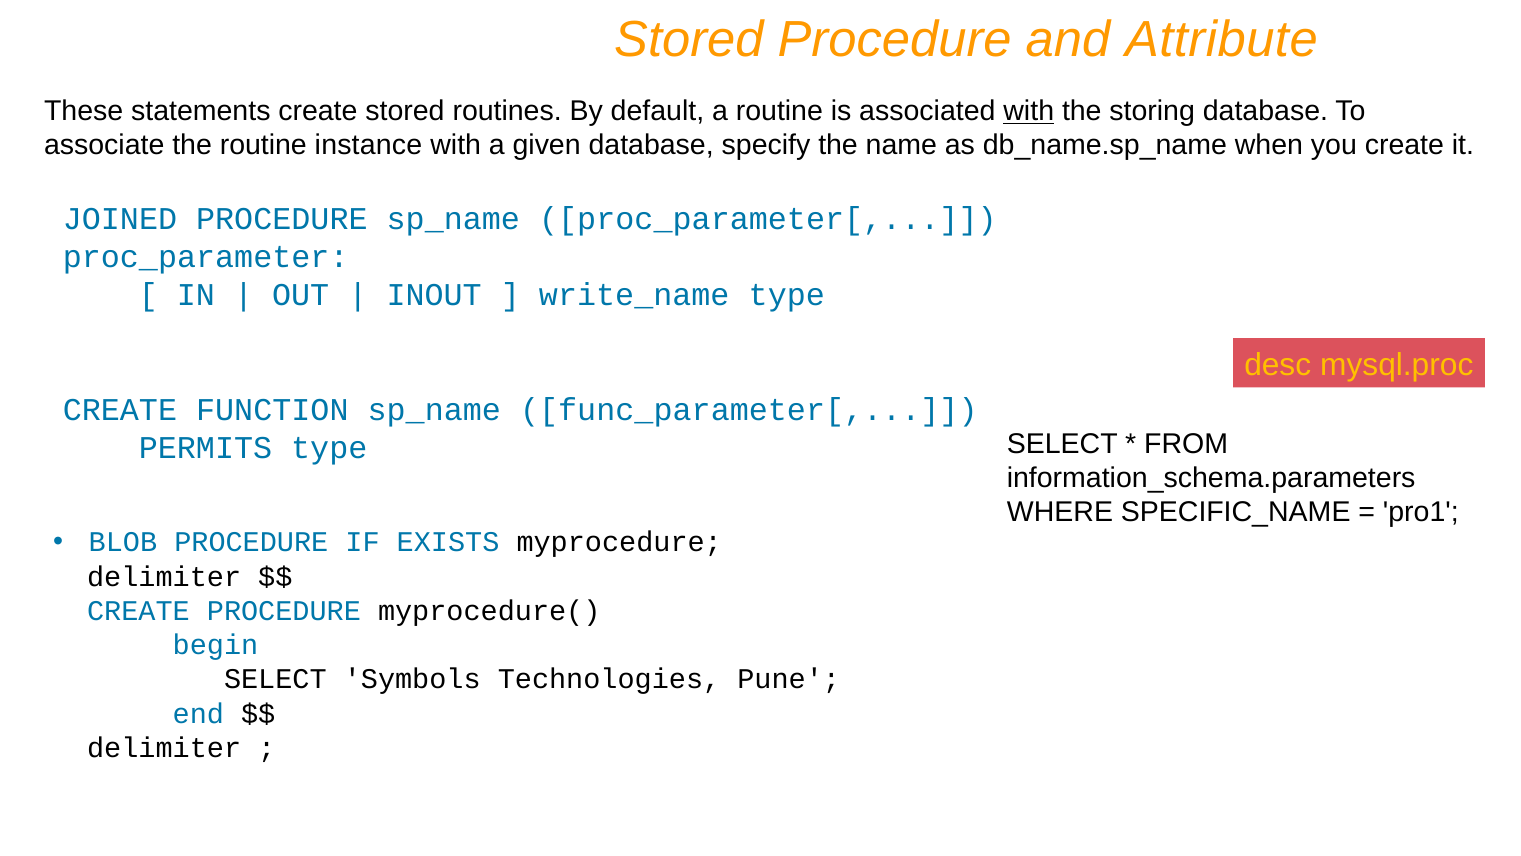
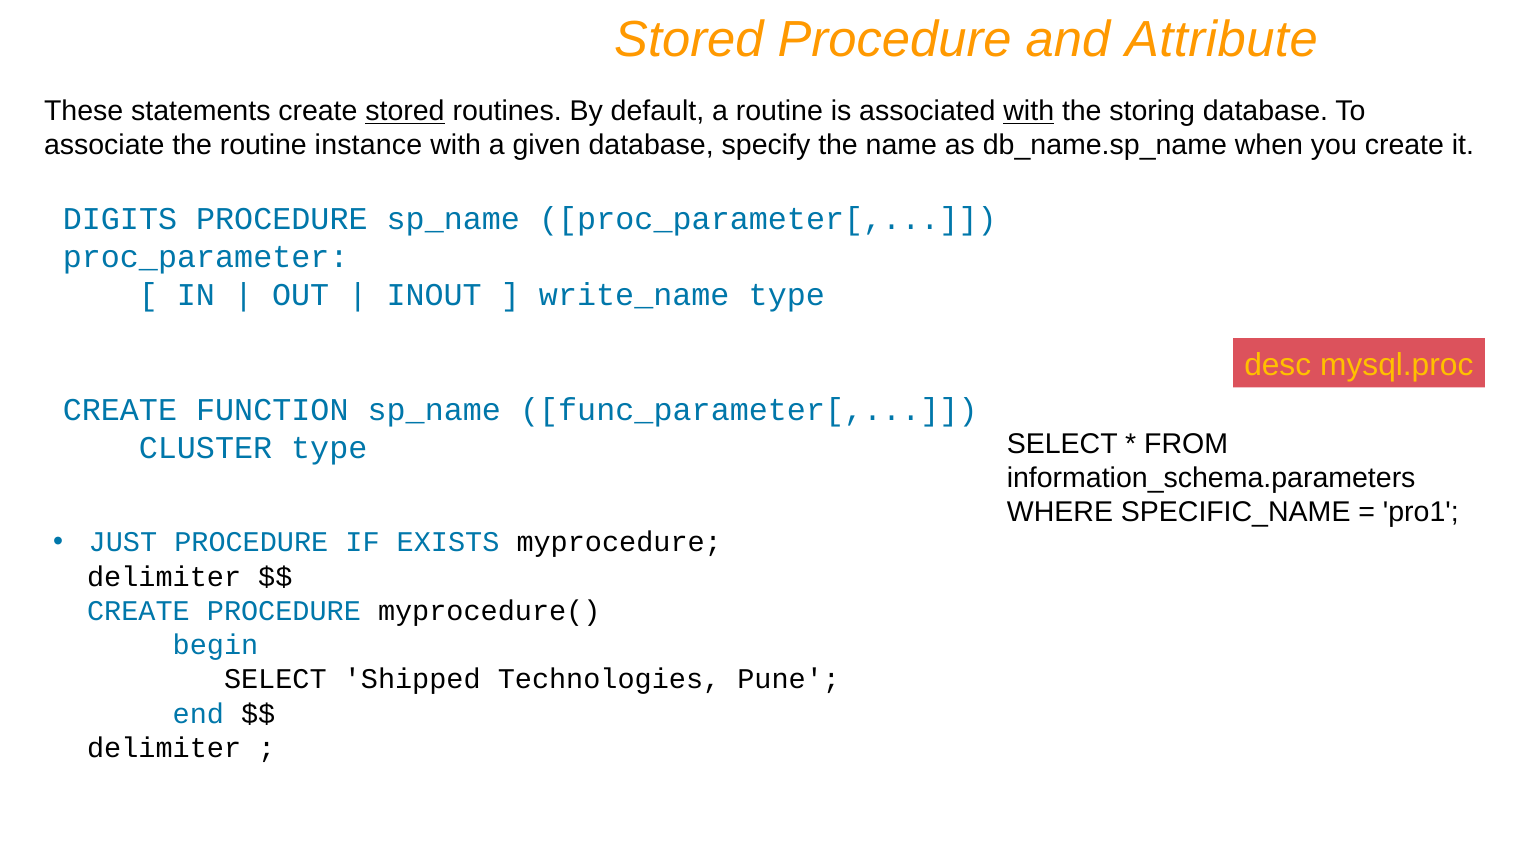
stored underline: none -> present (405, 111)
JOINED: JOINED -> DIGITS (120, 219)
PERMITS: PERMITS -> CLUSTER (205, 447)
BLOB: BLOB -> JUST (123, 542)
Symbols: Symbols -> Shipped (412, 679)
